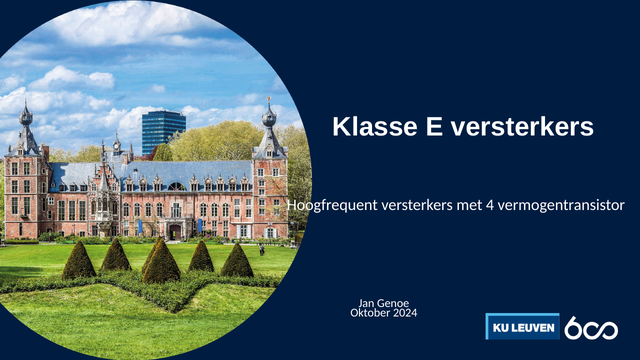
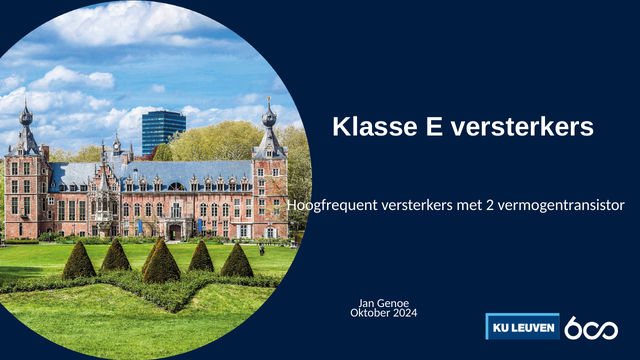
4: 4 -> 2 (490, 205)
